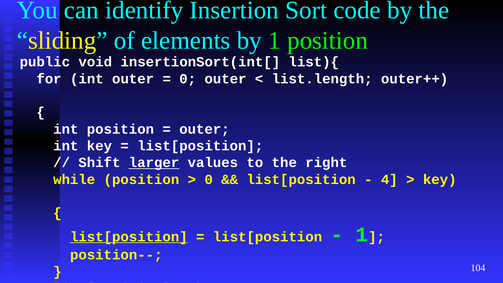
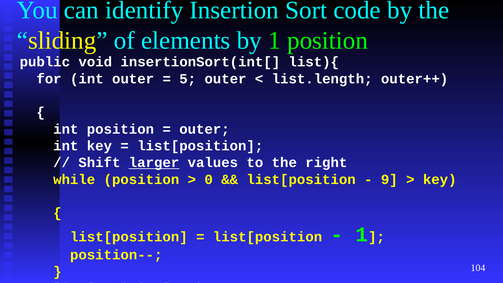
0: 0 -> 5 (188, 79)
4: 4 -> 9 (389, 179)
list[position underline: present -> none (129, 237)
